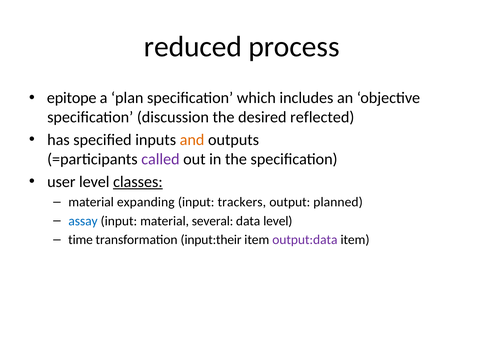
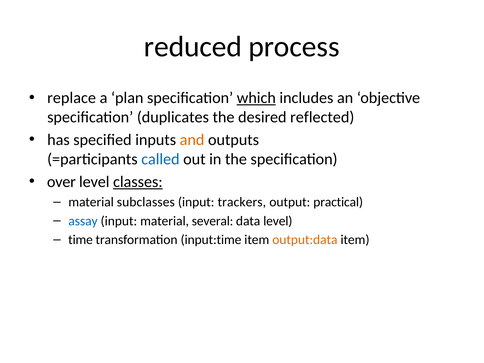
epitope: epitope -> replace (72, 98)
which underline: none -> present (256, 98)
discussion: discussion -> duplicates (173, 117)
called colour: purple -> blue (160, 159)
user: user -> over (61, 182)
expanding: expanding -> subclasses (146, 202)
planned: planned -> practical (338, 202)
input:their: input:their -> input:time (211, 240)
output:data colour: purple -> orange (305, 240)
